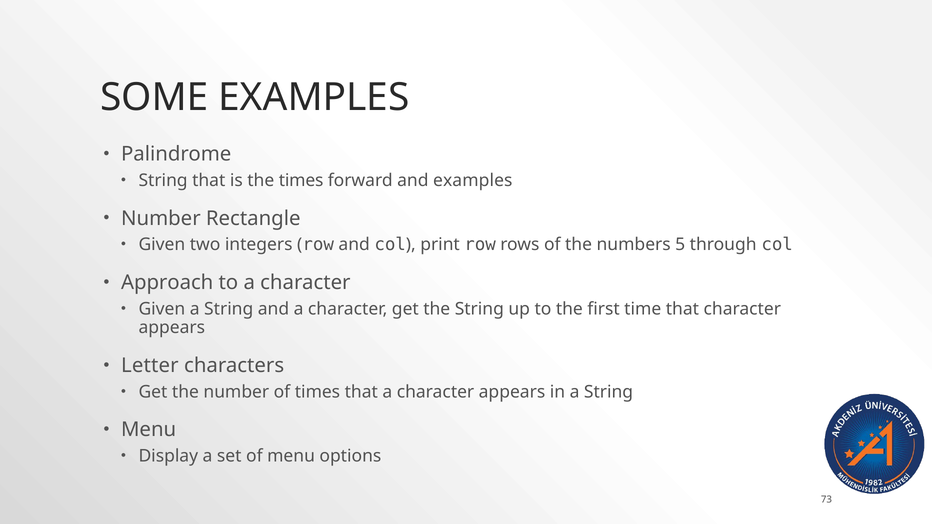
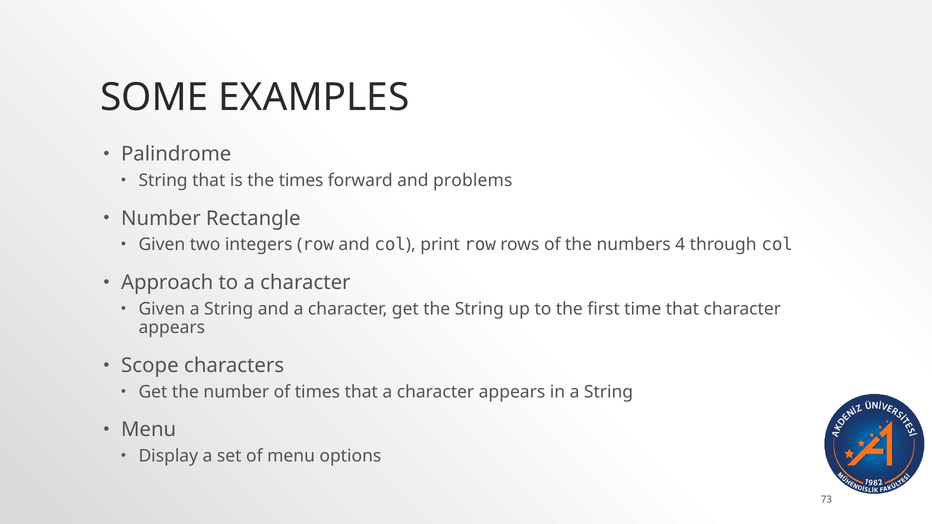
and examples: examples -> problems (473, 181)
5: 5 -> 4 (680, 245)
Letter: Letter -> Scope (150, 366)
